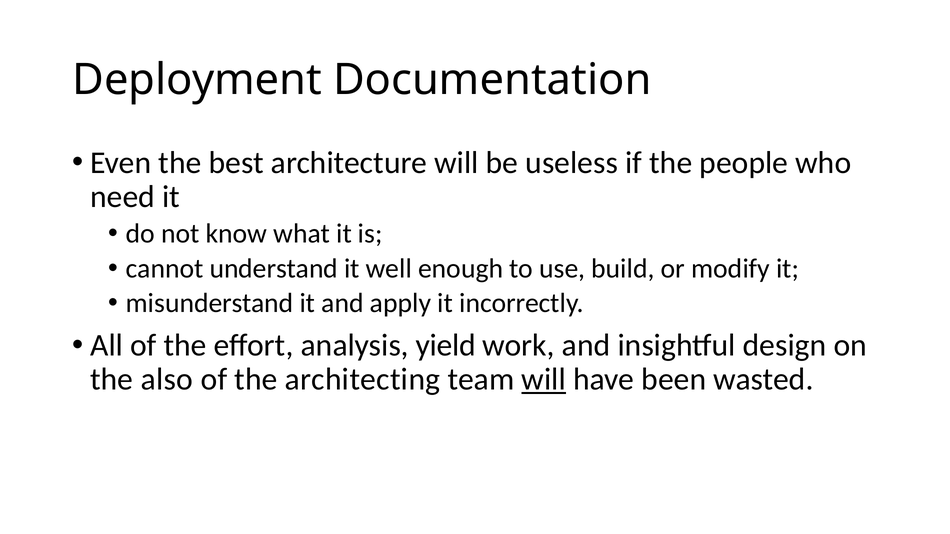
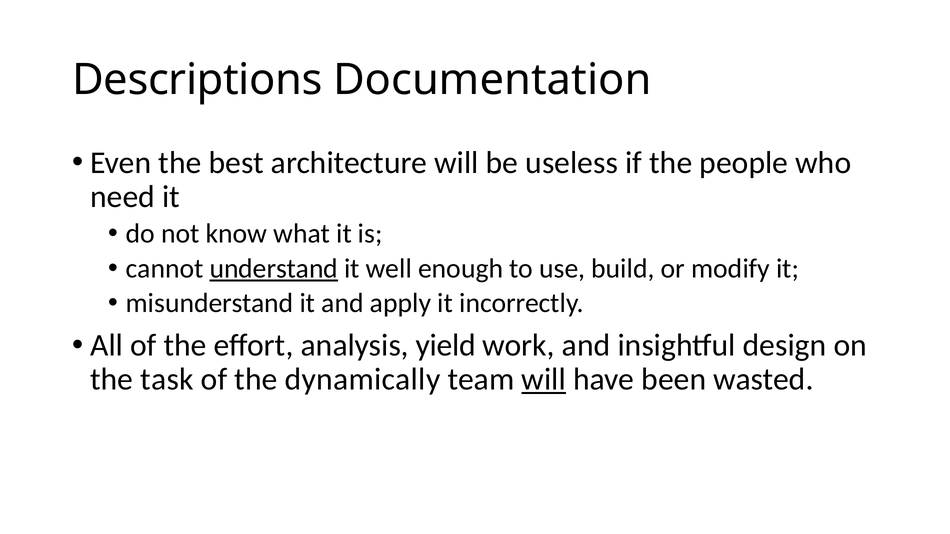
Deployment: Deployment -> Descriptions (197, 80)
understand underline: none -> present (274, 269)
also: also -> task (167, 380)
architecting: architecting -> dynamically (362, 380)
